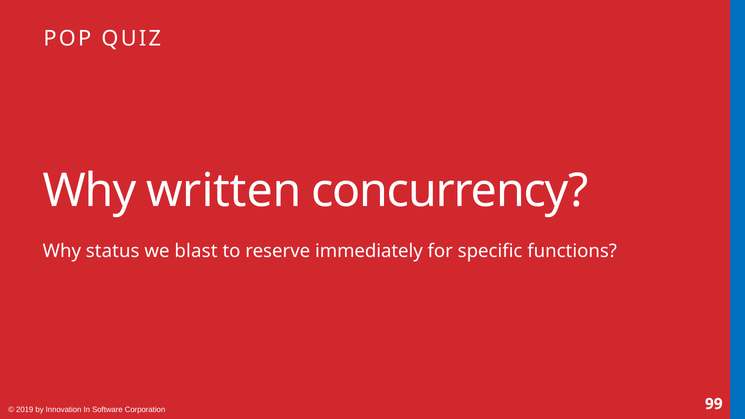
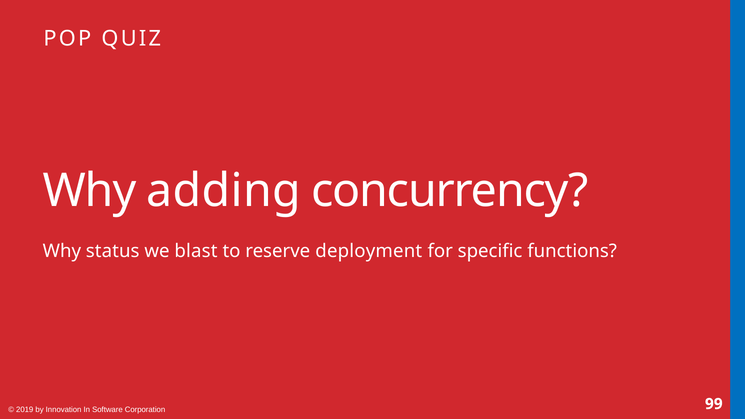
written: written -> adding (223, 191)
immediately: immediately -> deployment (369, 251)
